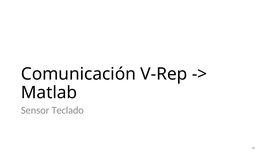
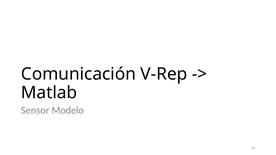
Teclado: Teclado -> Modelo (68, 110)
